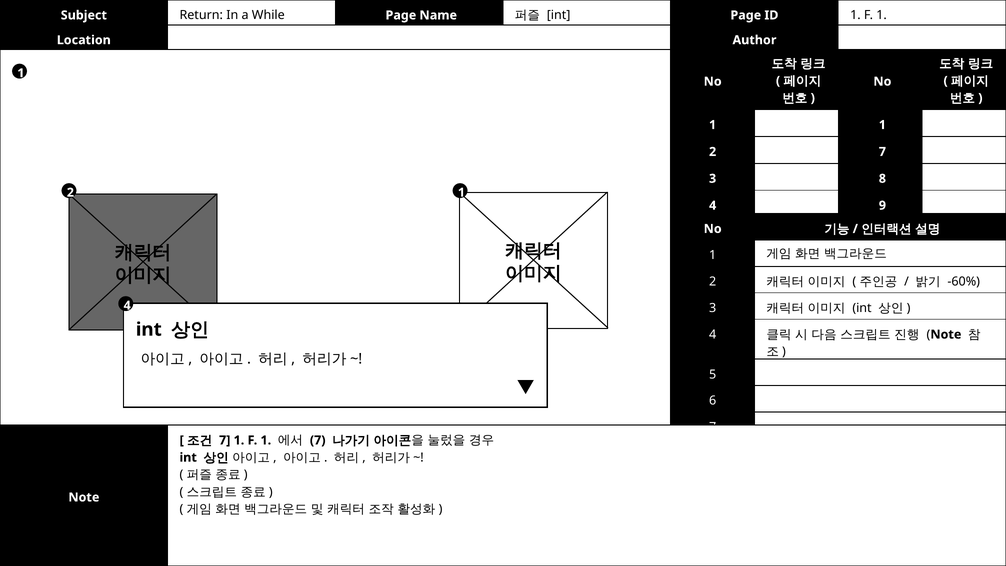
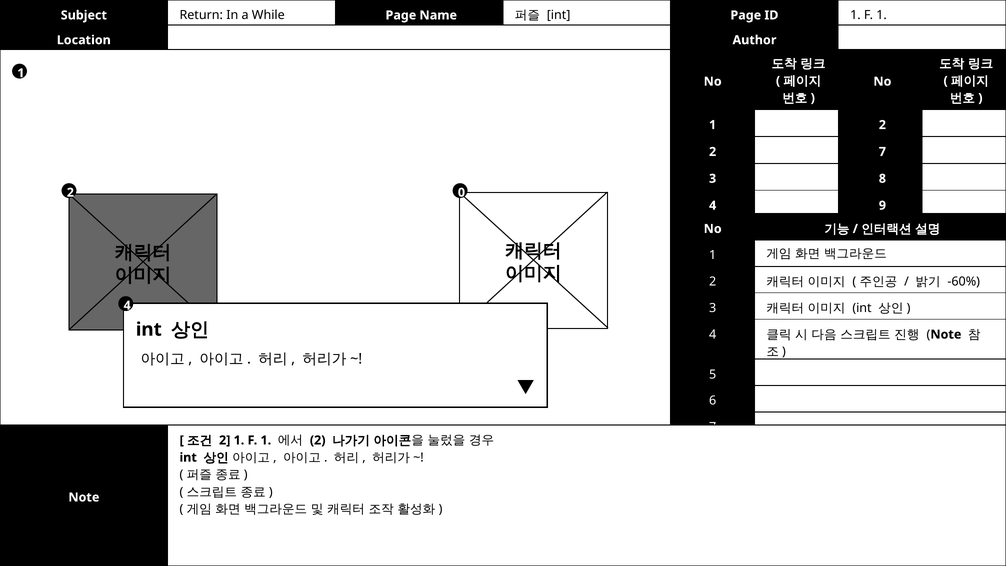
1 1: 1 -> 2 (882, 125)
2 1: 1 -> 0 (461, 193)
7: 7 -> 2 (225, 440)
7: 7 -> 2 (318, 440)
